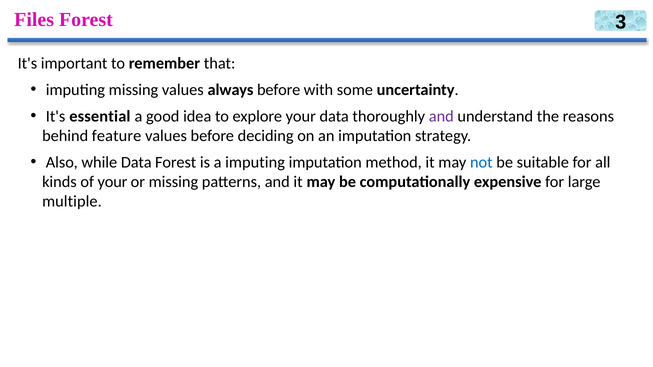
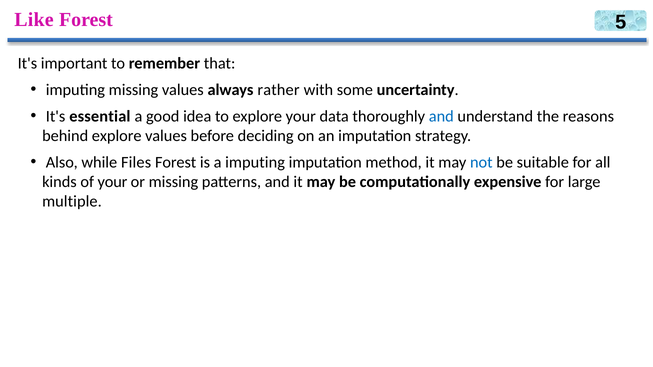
Files: Files -> Like (34, 20)
3: 3 -> 5 (621, 22)
always before: before -> rather (278, 90)
and colour: purple -> blue (441, 116)
behind feature: feature -> explore (117, 136)
while Data: Data -> Files (136, 162)
